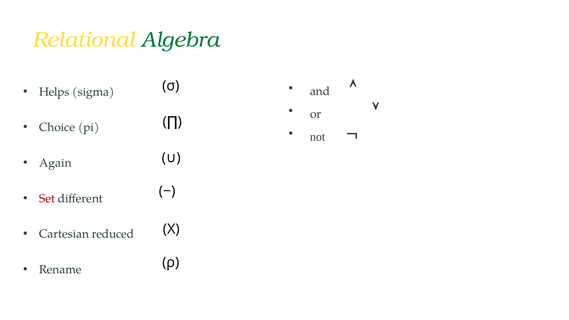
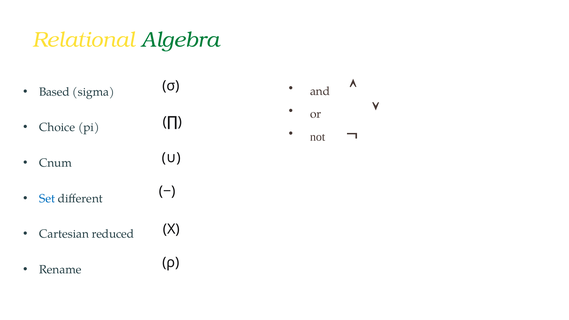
Helps: Helps -> Based (54, 92)
Again: Again -> Cnum (56, 163)
Set colour: red -> blue (47, 199)
